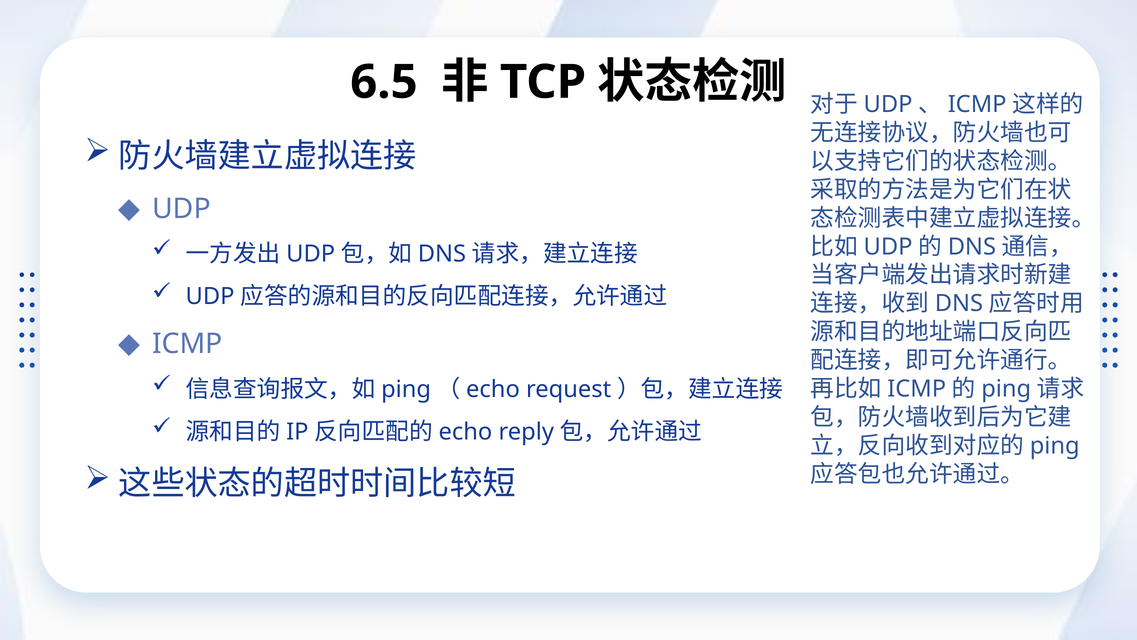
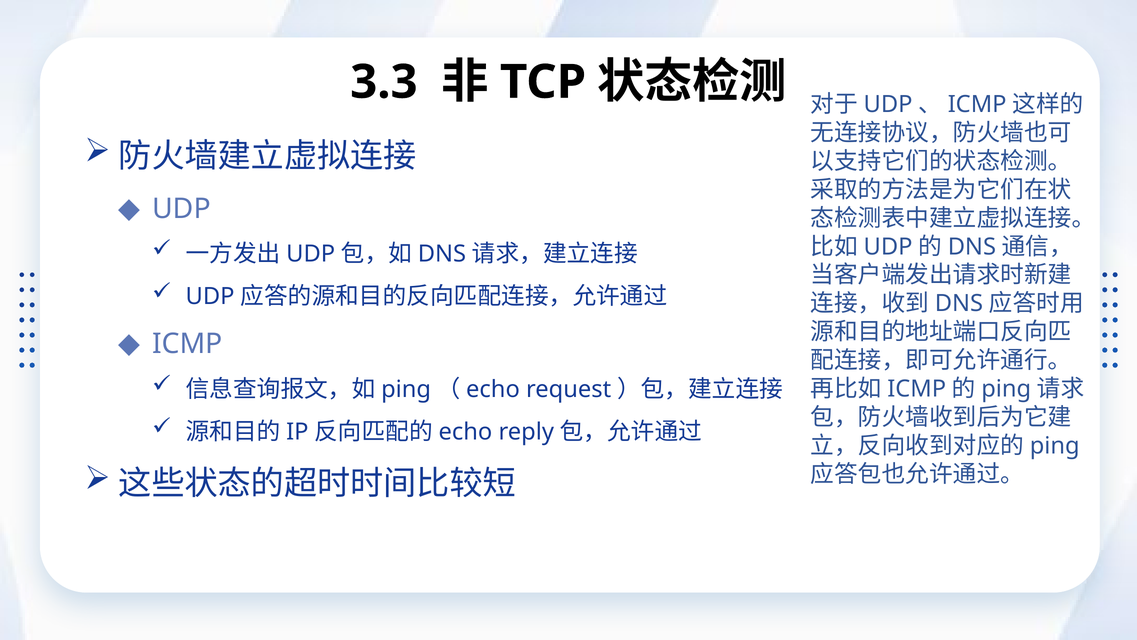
6.5: 6.5 -> 3.3 (384, 82)
